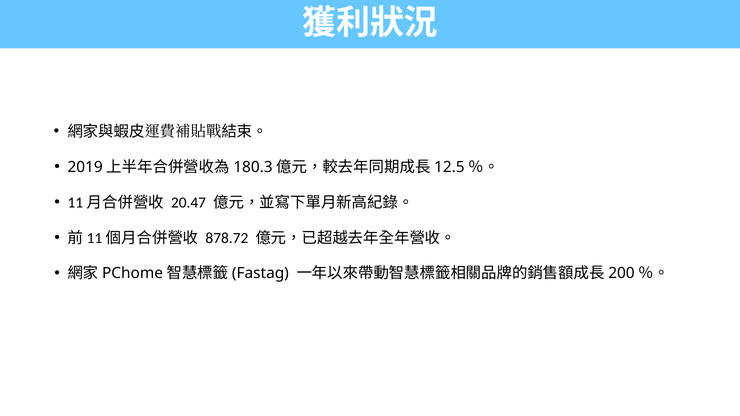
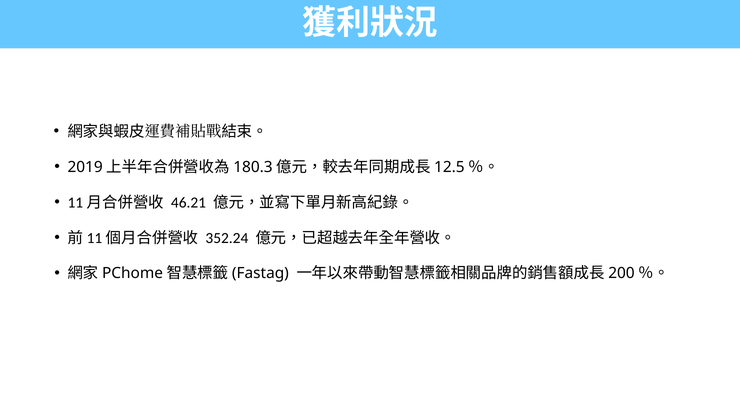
20.47: 20.47 -> 46.21 (189, 203)
878.72: 878.72 -> 352.24 (227, 238)
